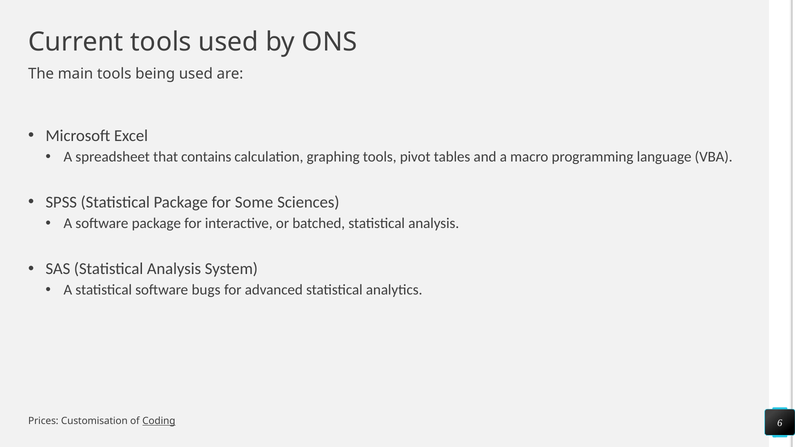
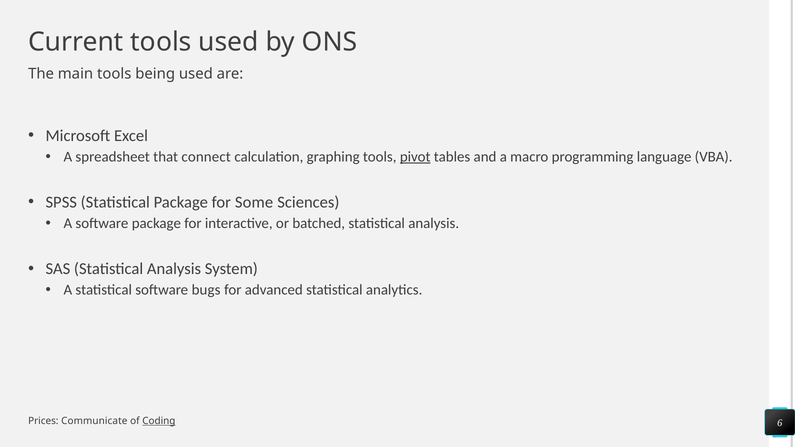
contains: contains -> connect (206, 157)
pivot underline: none -> present (415, 157)
Customisation: Customisation -> Communicate (94, 421)
